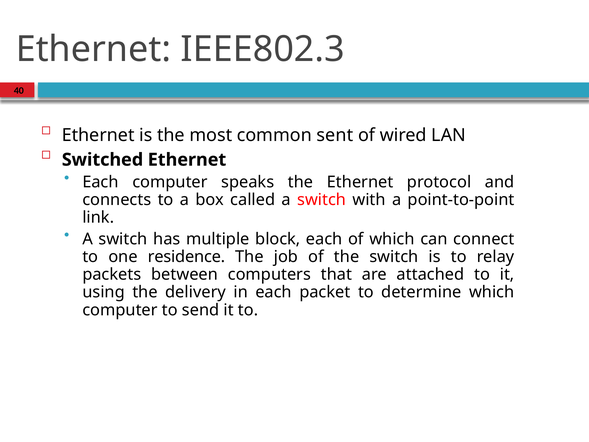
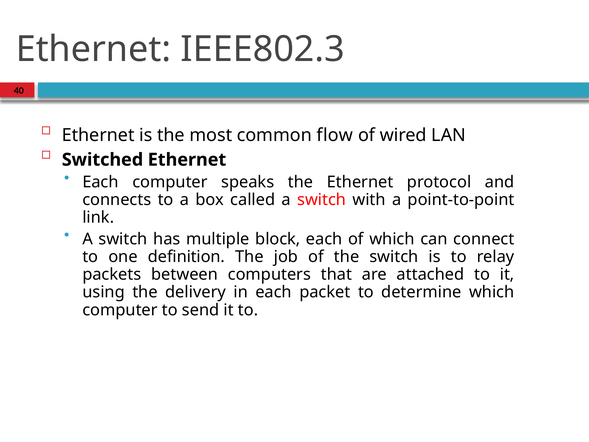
sent: sent -> flow (335, 135)
residence: residence -> definition (186, 257)
